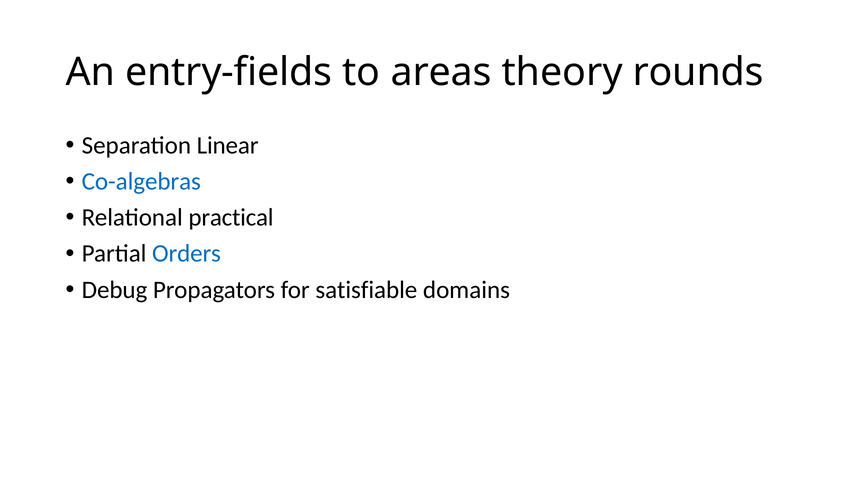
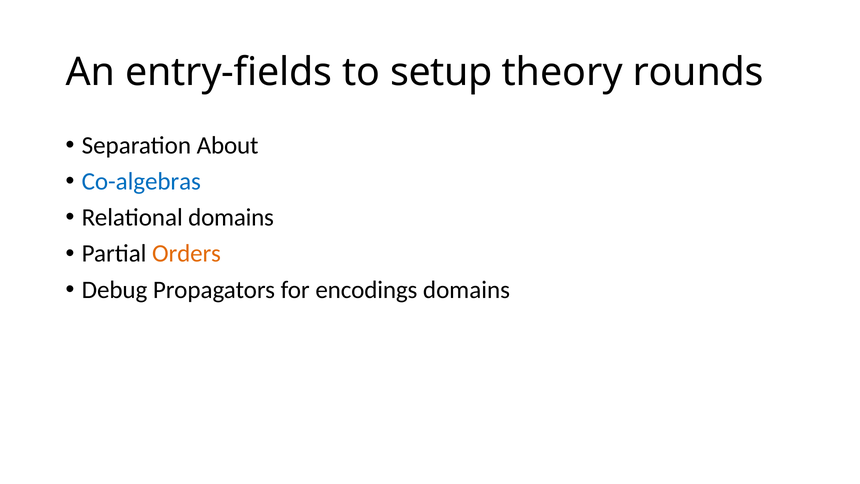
areas: areas -> setup (441, 72)
Linear: Linear -> About (228, 145)
Relational practical: practical -> domains (231, 218)
Orders colour: blue -> orange (187, 254)
satisfiable: satisfiable -> encodings (366, 290)
